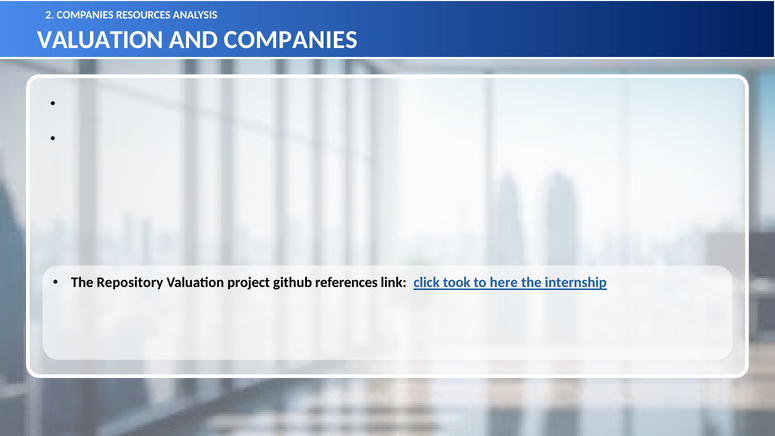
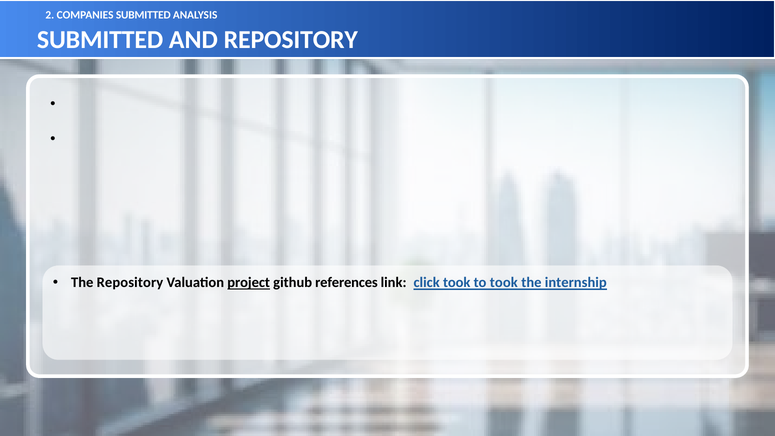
COMPANIES RESOURCES: RESOURCES -> SUBMITTED (143, 15)
VALUATION: VALUATION -> SUBMITTED (100, 40)
AND COMPANIES: COMPANIES -> REPOSITORY (291, 40)
project underline: none -> present (249, 283)
to here: here -> took (504, 283)
